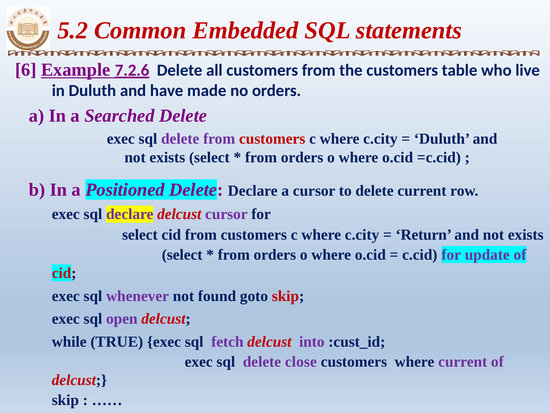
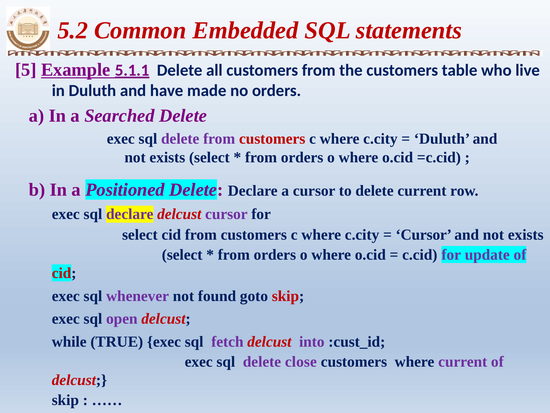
6: 6 -> 5 (26, 70)
7.2.6: 7.2.6 -> 5.1.1 (132, 70)
Return: Return -> Cursor (424, 234)
